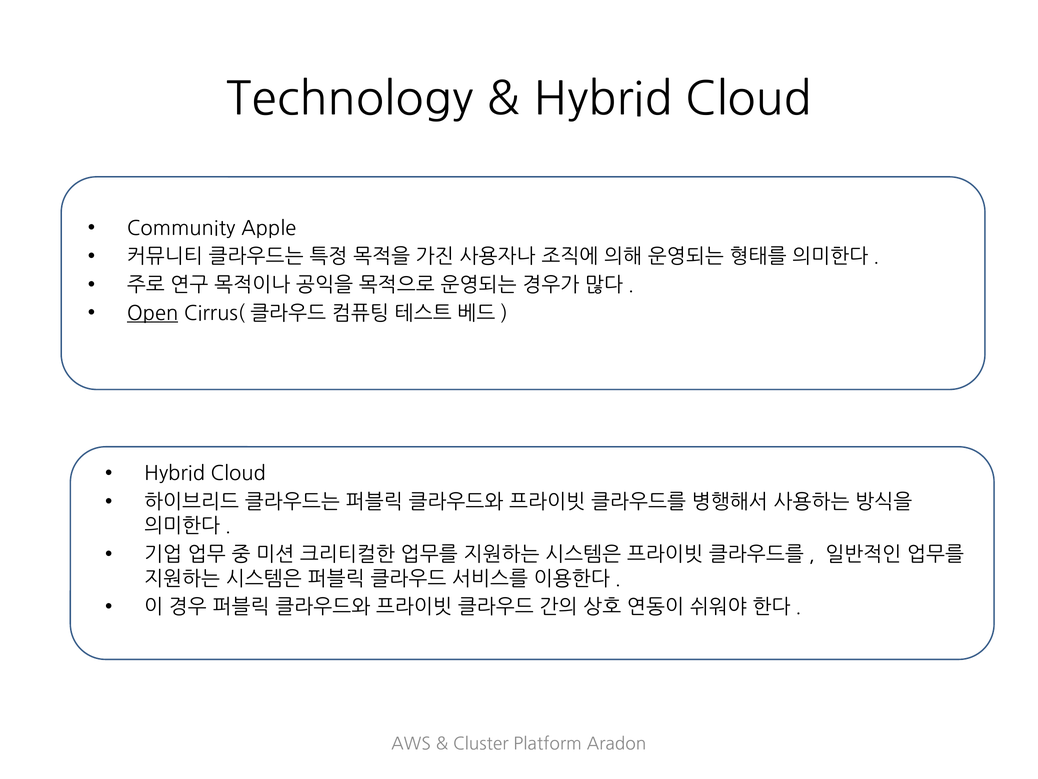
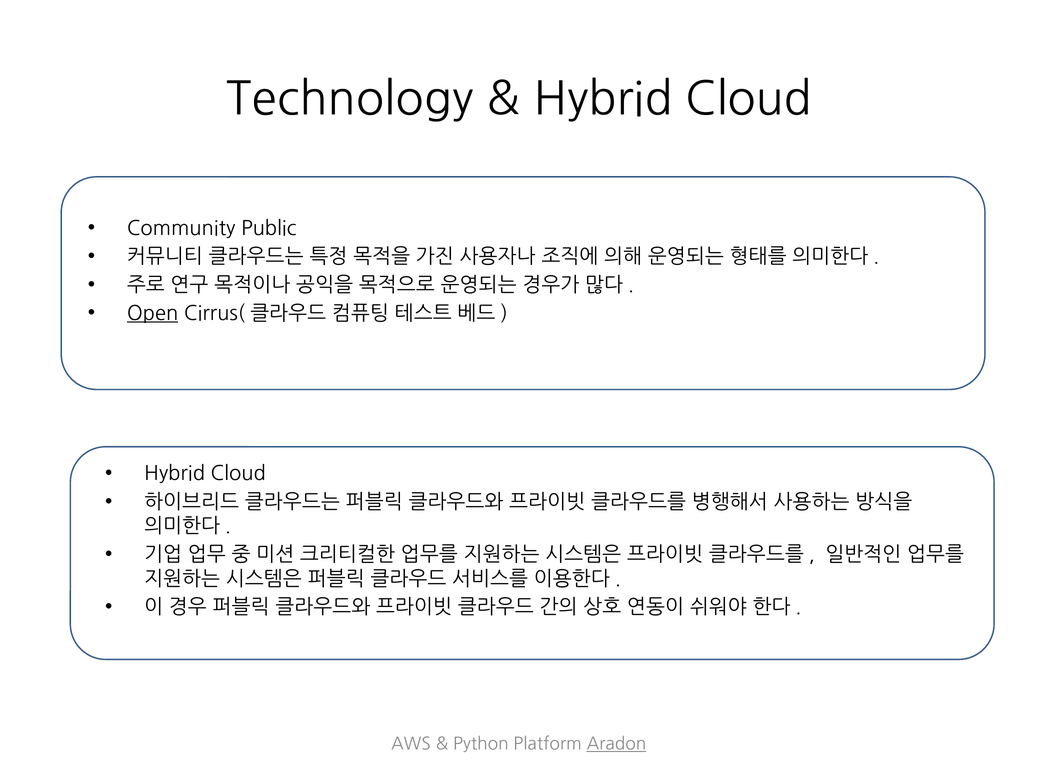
Apple: Apple -> Public (269, 228)
Cluster: Cluster -> Python (481, 743)
Aradon underline: none -> present (616, 743)
